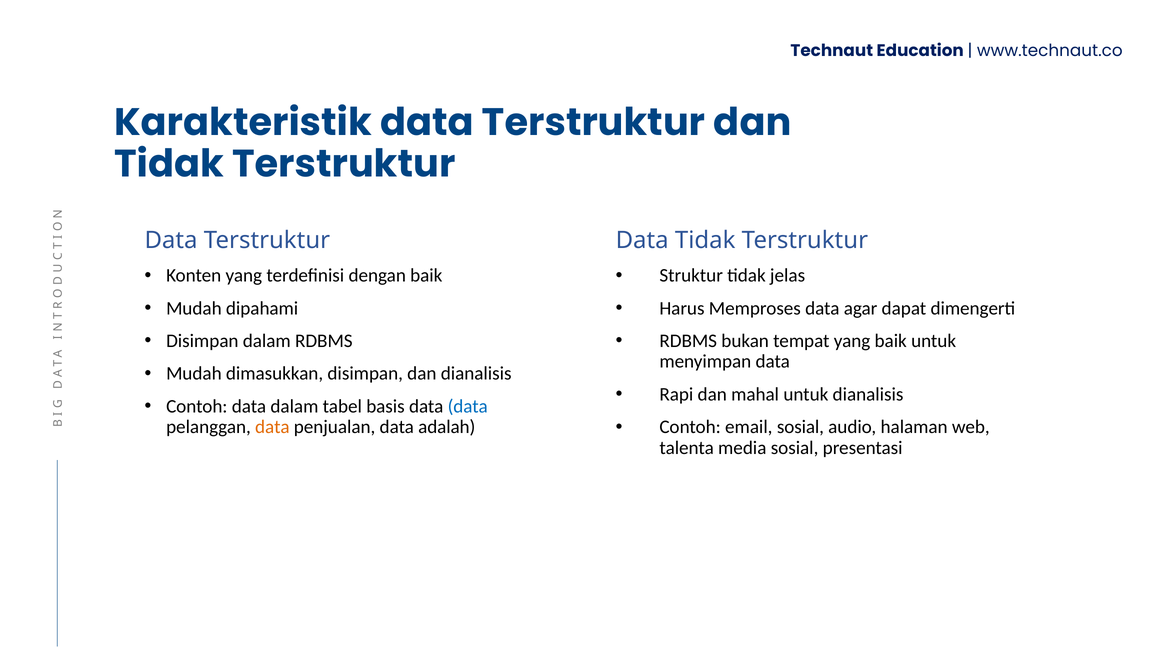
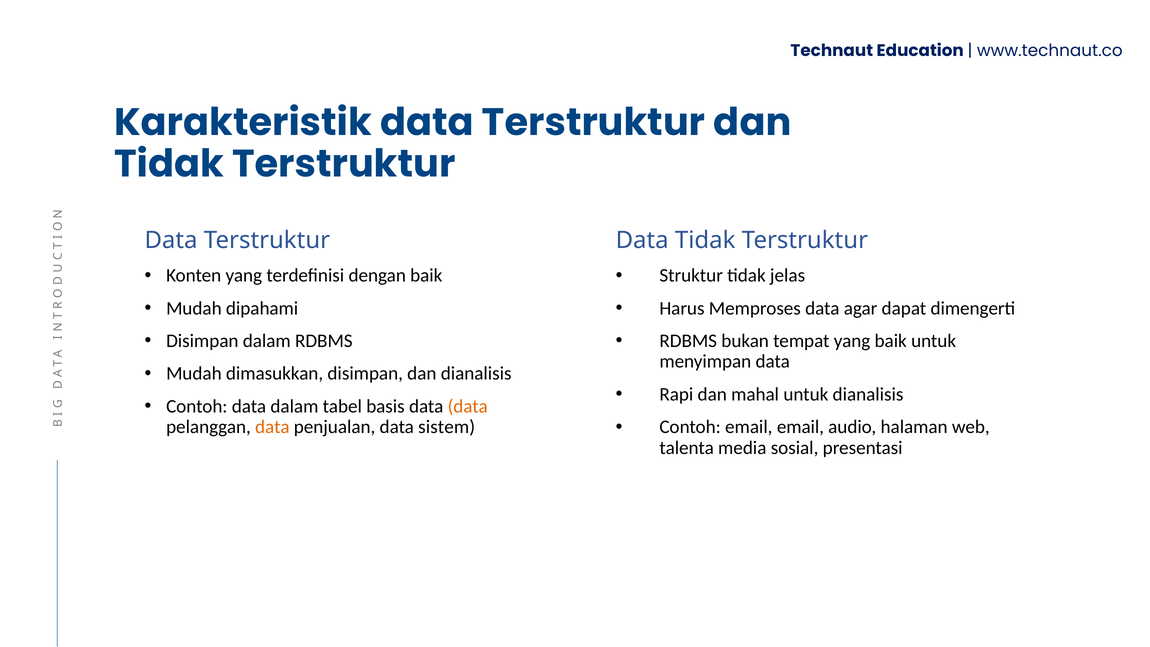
data colour: blue -> orange (468, 406)
email sosial: sosial -> email (800, 427)
adalah: adalah -> sistem (447, 427)
